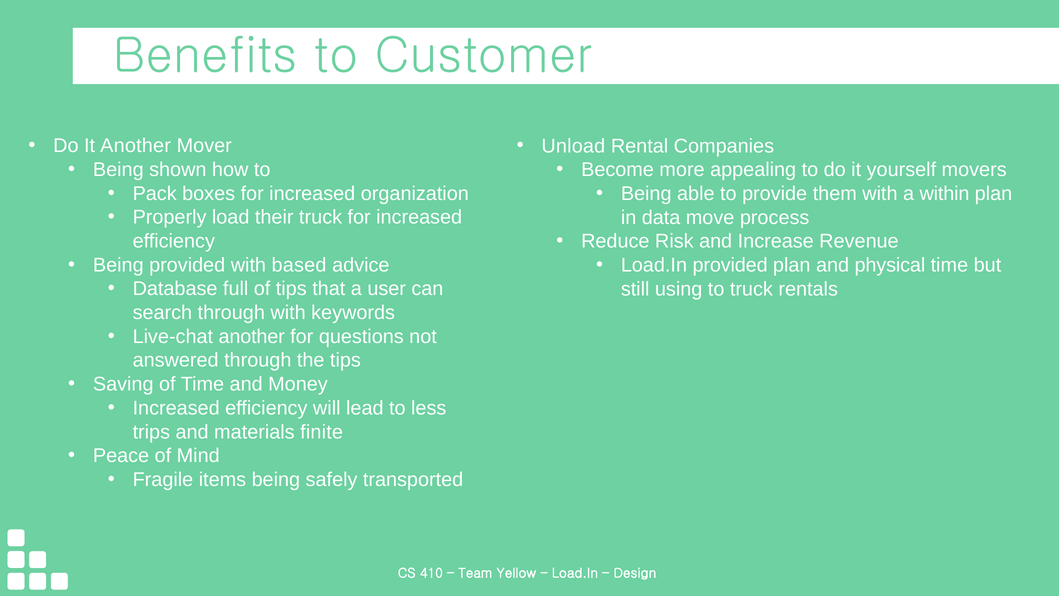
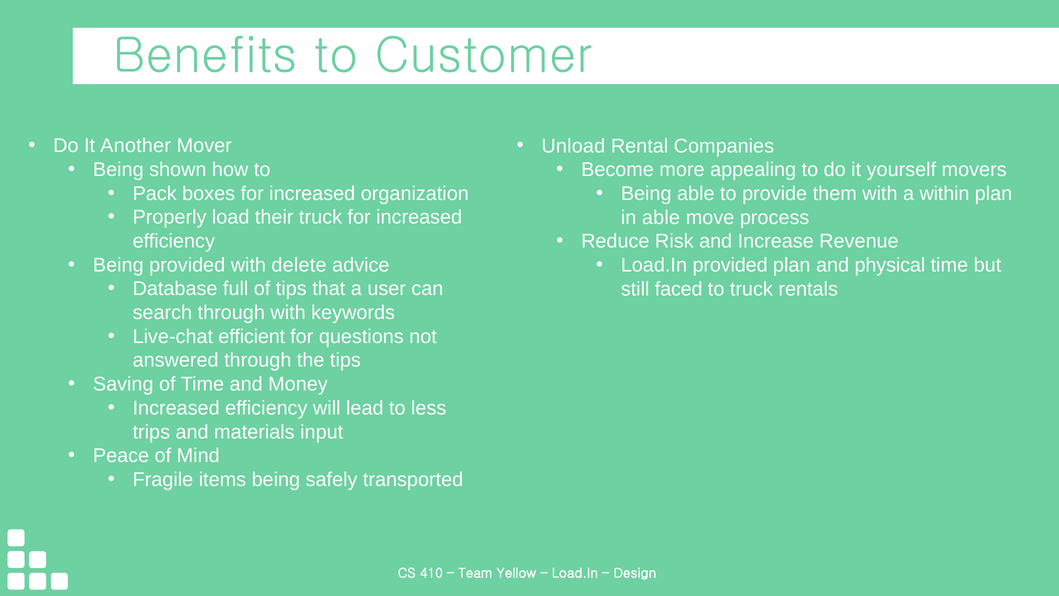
in data: data -> able (661, 217)
based: based -> delete (299, 265)
using: using -> faced (679, 289)
Live-chat another: another -> efficient (252, 336)
finite: finite -> input (322, 432)
